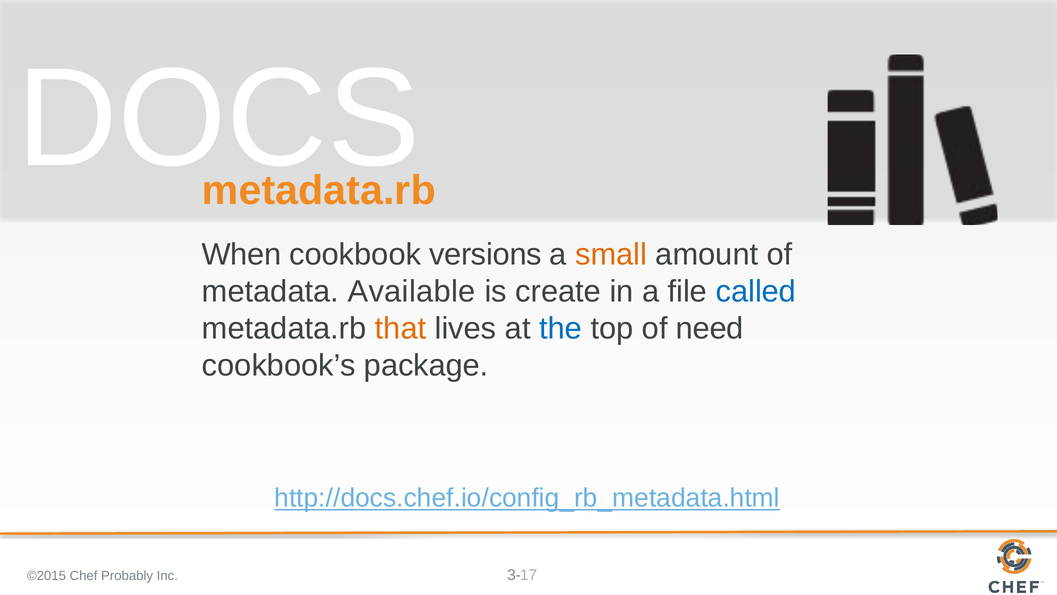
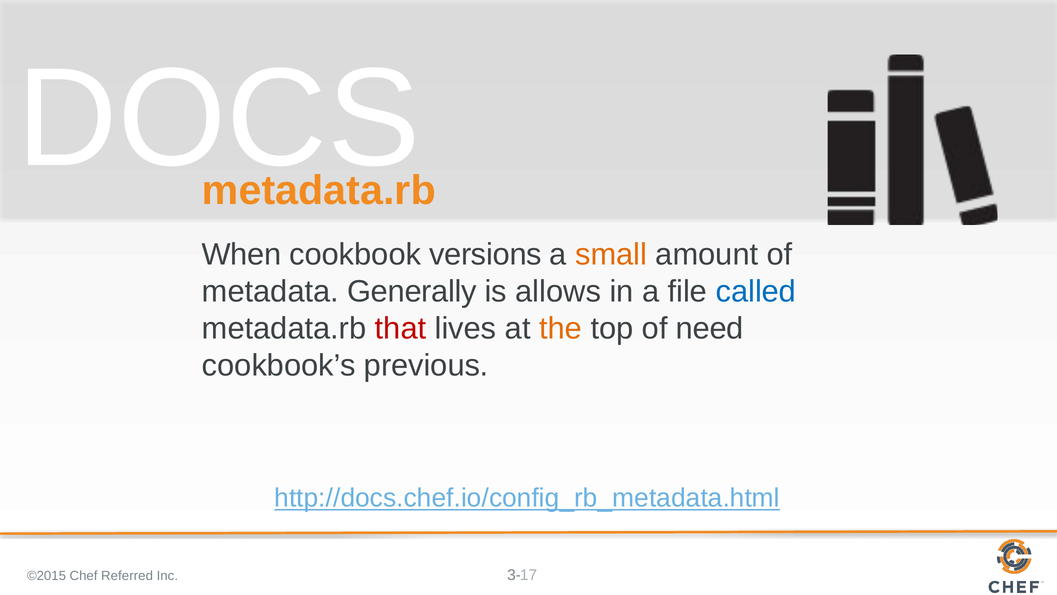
Available: Available -> Generally (412, 292)
create: create -> allows (558, 292)
that colour: orange -> red (401, 329)
the colour: blue -> orange (561, 329)
package: package -> previous (426, 366)
Probably: Probably -> Referred (127, 575)
